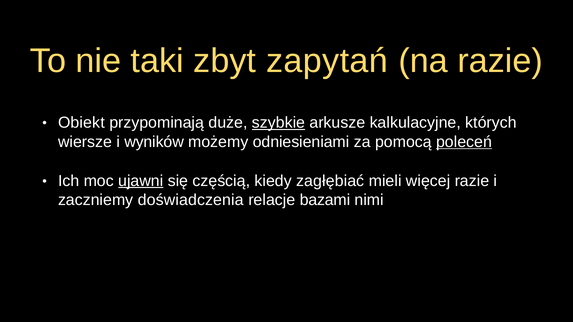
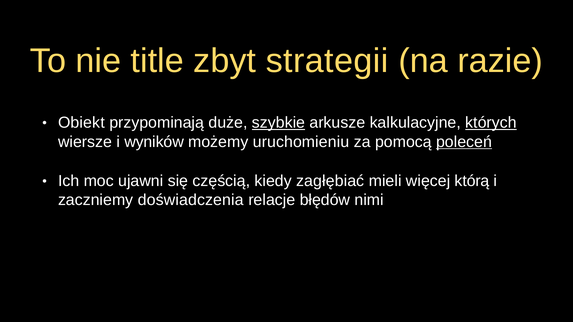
taki: taki -> title (157, 61)
zapytań: zapytań -> strategii (327, 61)
których underline: none -> present (491, 123)
odniesieniami: odniesieniami -> uruchomieniu (301, 142)
ujawni underline: present -> none (141, 181)
więcej razie: razie -> którą (472, 181)
bazami: bazami -> błędów (325, 200)
